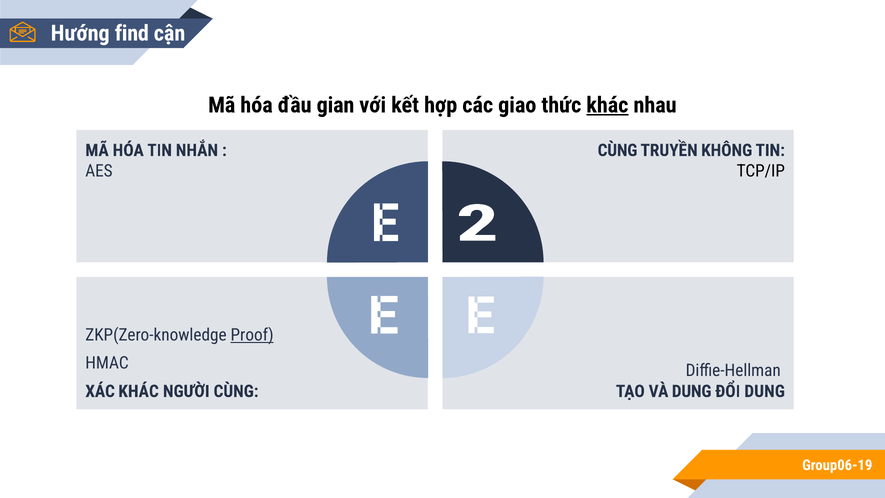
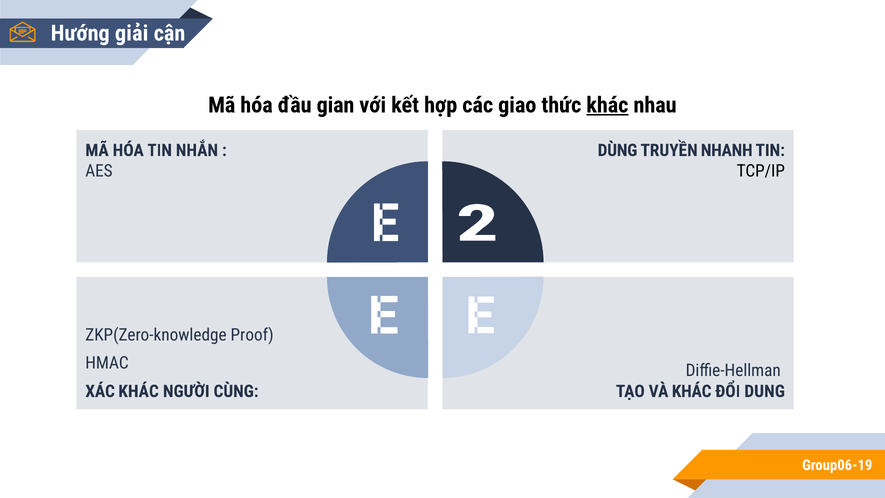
find: find -> giải (132, 33)
CÙNG: CÙNG -> DÙNG (618, 150)
KHÔNG: KHÔNG -> NHANH (727, 150)
Proof underline: present -> none (252, 335)
VÀ DUNG: DUNG -> KHÁC (692, 391)
